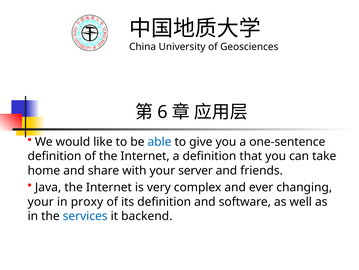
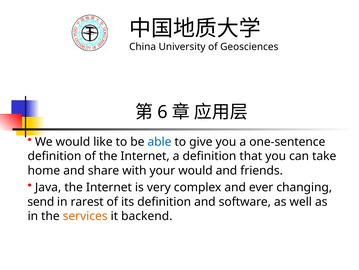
your server: server -> would (196, 170)
your: your -> send (41, 201)
proxy: proxy -> rarest (87, 201)
services colour: blue -> orange (85, 216)
